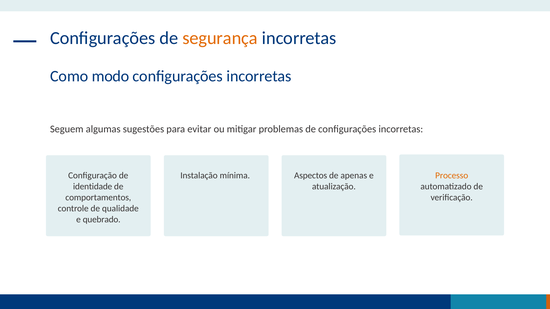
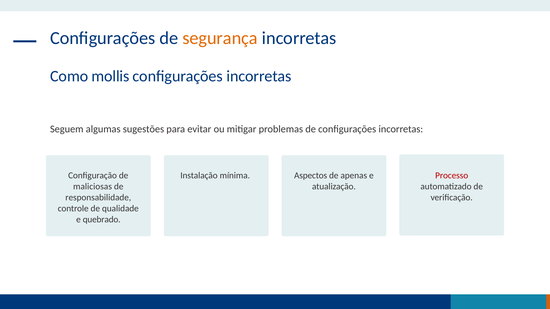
modo: modo -> mollis (111, 76)
Processo colour: orange -> red (452, 176)
identidade: identidade -> maliciosas (93, 187)
comportamentos: comportamentos -> responsabilidade (98, 198)
